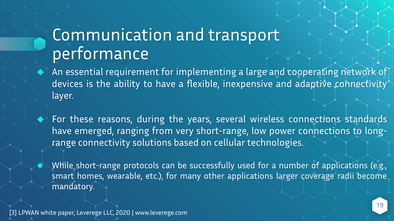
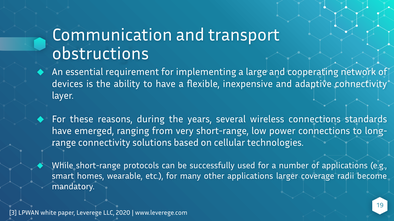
performance: performance -> obstructions (100, 54)
